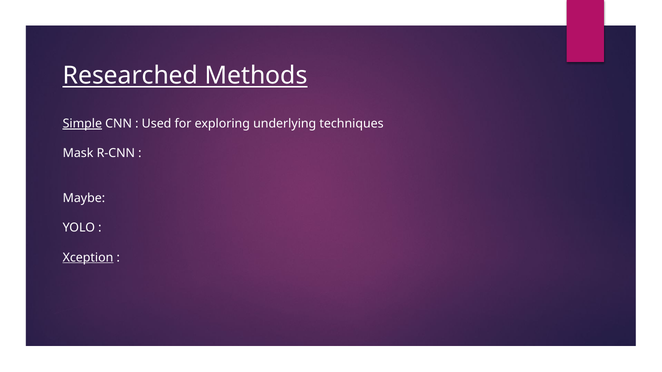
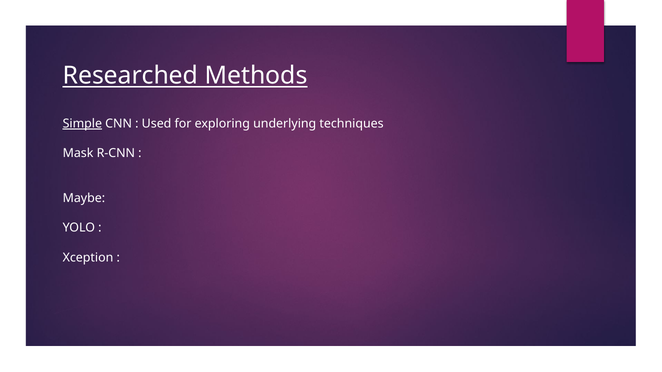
Xception underline: present -> none (88, 258)
